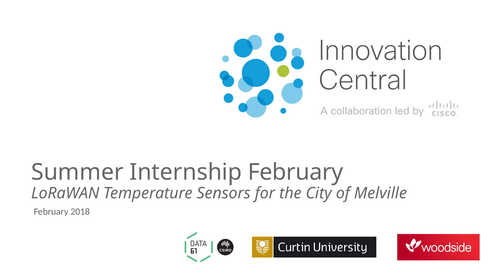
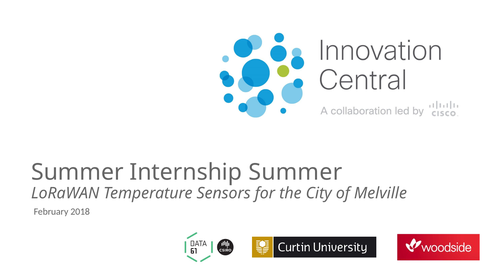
Internship February: February -> Summer (295, 172)
